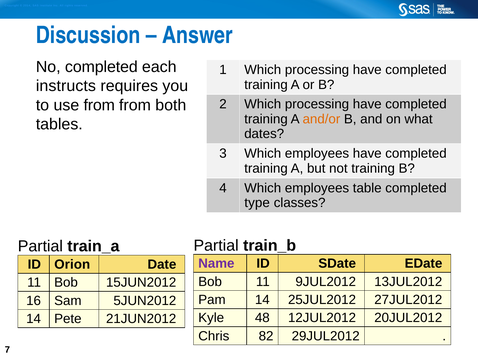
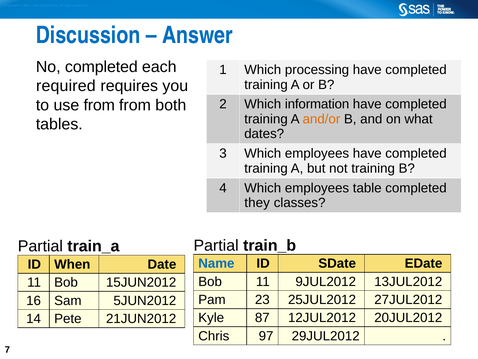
instructs: instructs -> required (66, 86)
2 Which processing: processing -> information (317, 104)
type: type -> they (257, 203)
Name colour: purple -> blue (216, 263)
Orion: Orion -> When (72, 264)
Pam 14: 14 -> 23 (262, 299)
48: 48 -> 87 (262, 317)
82: 82 -> 97 (266, 336)
